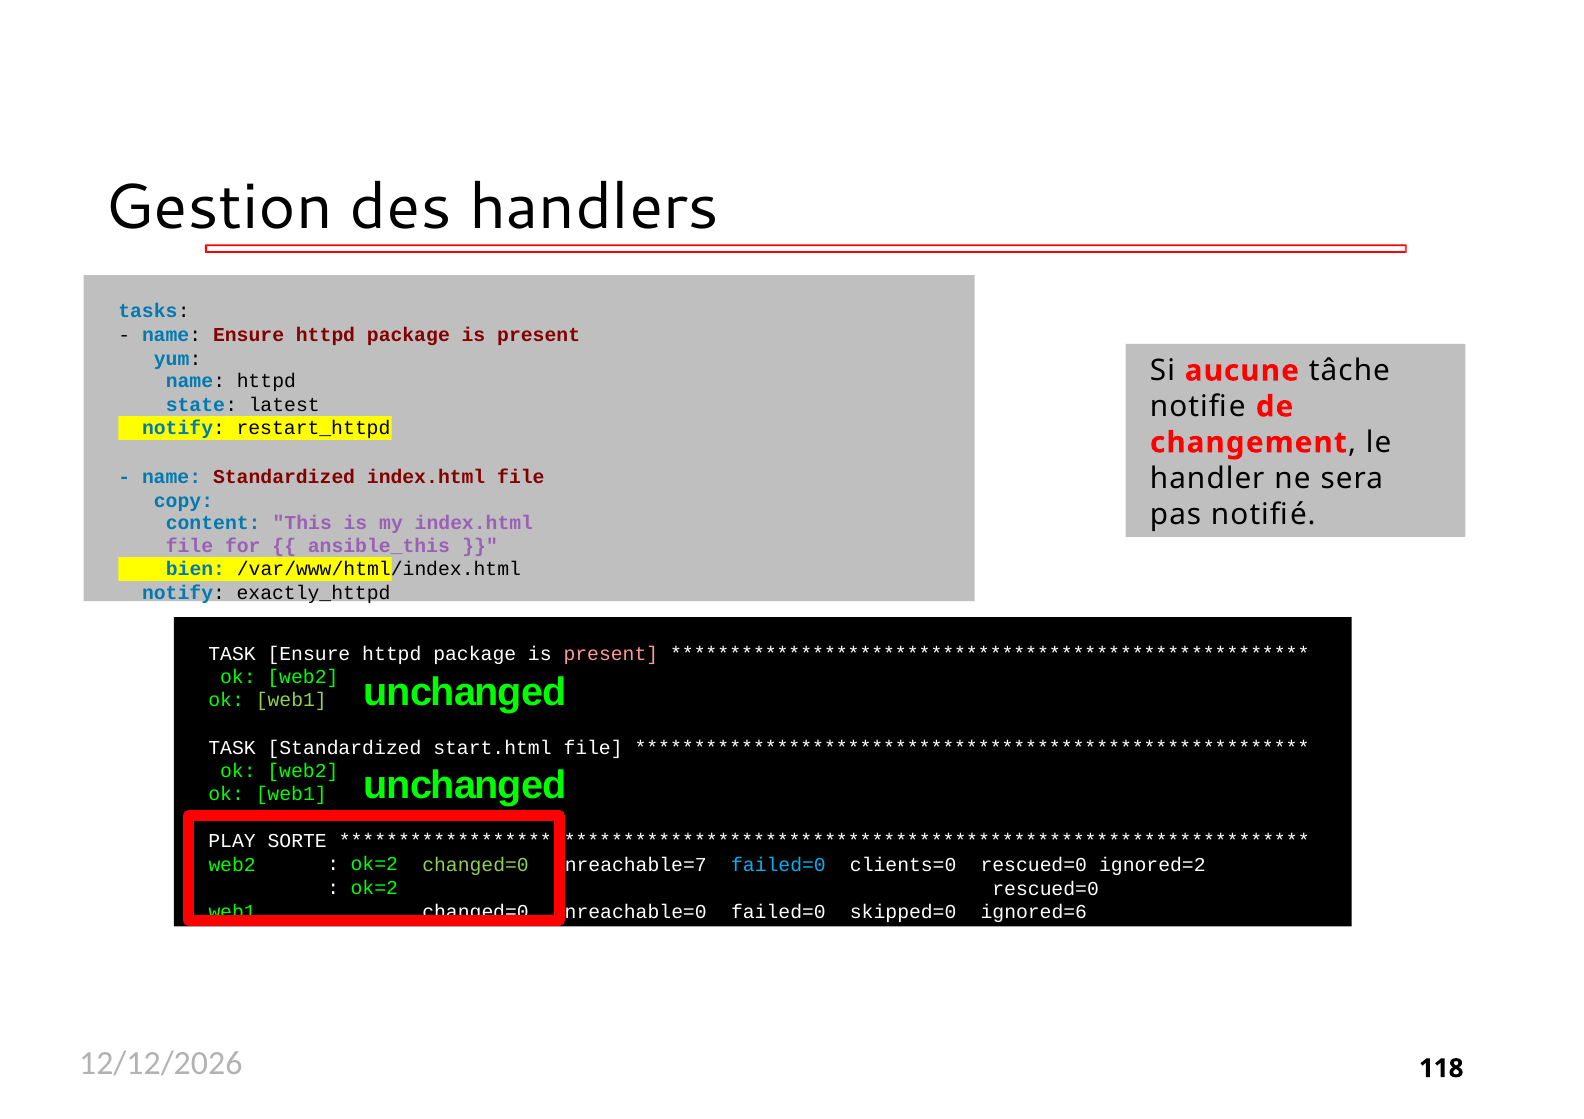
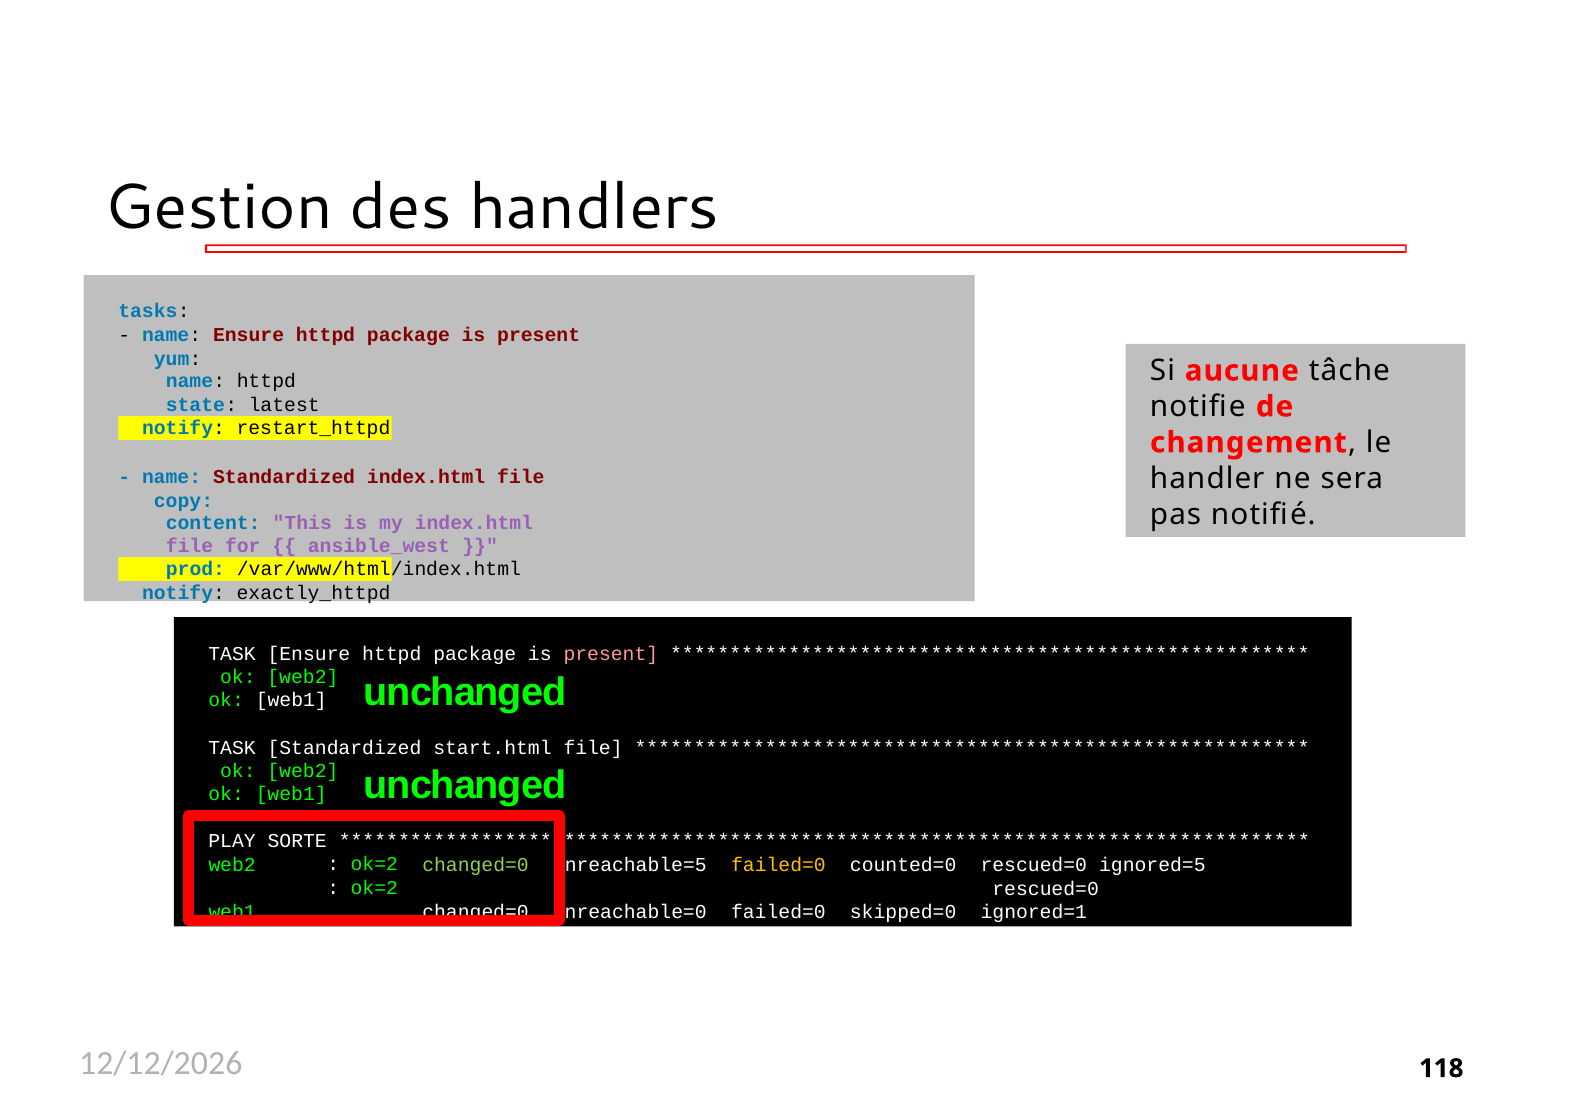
ansible_this: ansible_this -> ansible_west (379, 546)
bien: bien -> prod (195, 570)
web1 colour: light green -> white (291, 700)
unreachable=7: unreachable=7 -> unreachable=5 (630, 865)
failed=0 colour: light blue -> yellow (778, 865)
clients=0: clients=0 -> counted=0 (903, 865)
ignored=2: ignored=2 -> ignored=5 (1152, 865)
ignored=6: ignored=6 -> ignored=1 (1034, 913)
